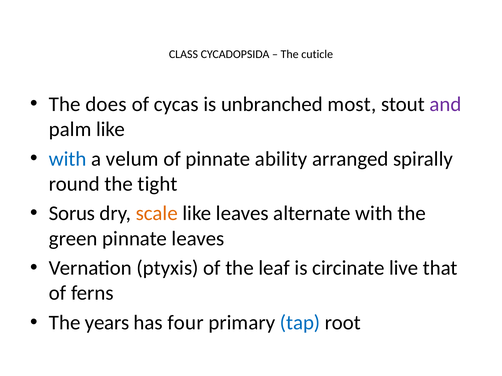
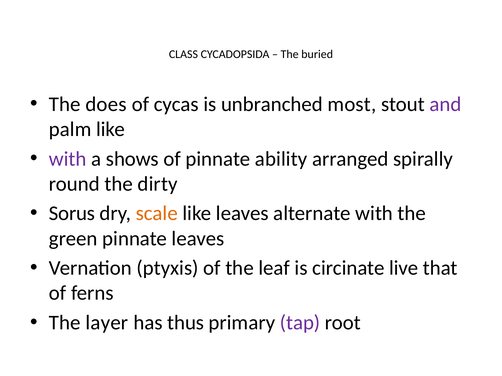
cuticle: cuticle -> buried (317, 54)
with colour: blue -> purple (68, 159)
velum: velum -> shows (132, 159)
tight: tight -> dirty (158, 184)
years: years -> layer (107, 323)
four: four -> thus (186, 323)
tap colour: blue -> purple (300, 323)
